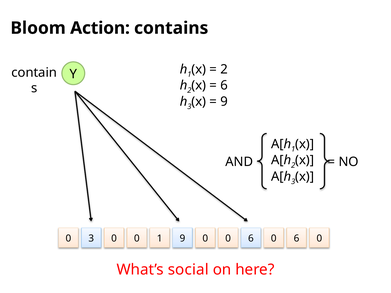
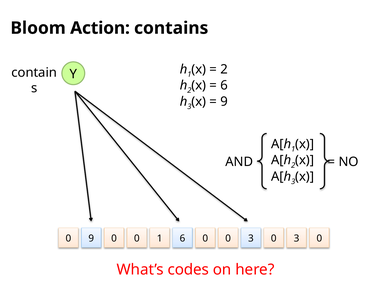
0 3: 3 -> 9 (91, 239)
1 9: 9 -> 6 (182, 239)
0 0 6: 6 -> 3 (251, 239)
6: 6 -> 3 (297, 239)
social: social -> codes (188, 270)
